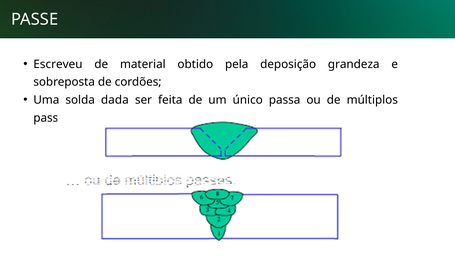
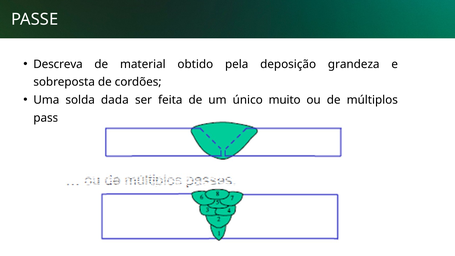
Escreveu: Escreveu -> Descreva (58, 64)
passa: passa -> muito (285, 100)
